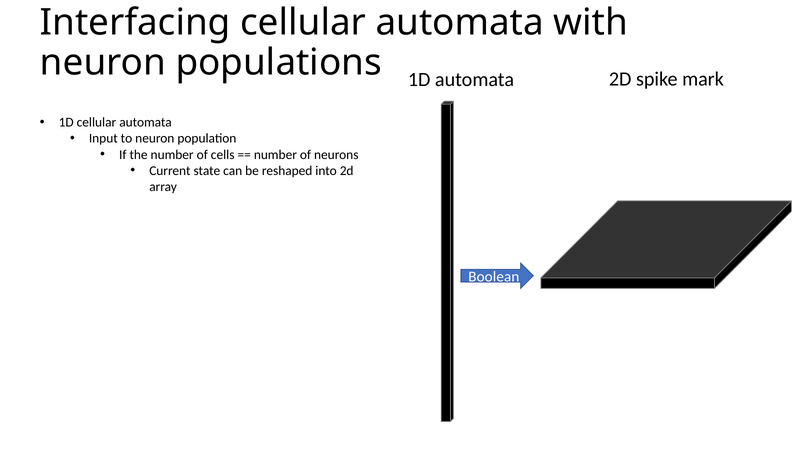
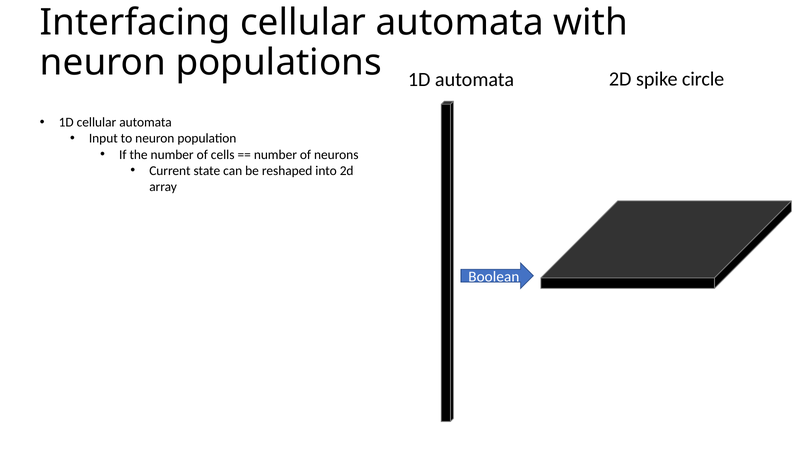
mark: mark -> circle (703, 79)
